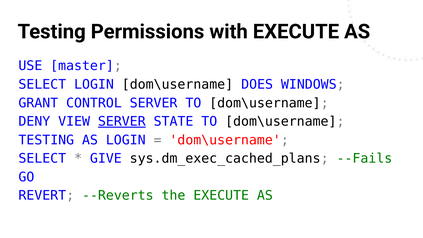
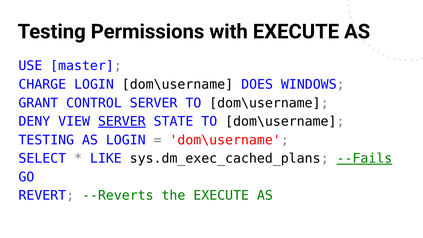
SELECT: SELECT -> CHARGE (42, 84)
GIVE: GIVE -> LIKE (106, 158)
--Fails underline: none -> present (364, 158)
